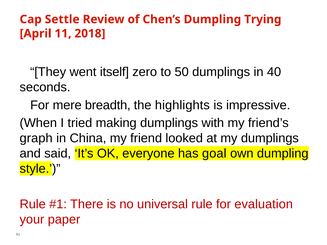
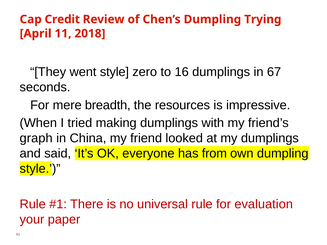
Settle: Settle -> Credit (62, 19)
went itself: itself -> style (114, 72)
50: 50 -> 16 (182, 72)
40: 40 -> 67 (274, 72)
highlights: highlights -> resources (182, 105)
goal: goal -> from (214, 154)
